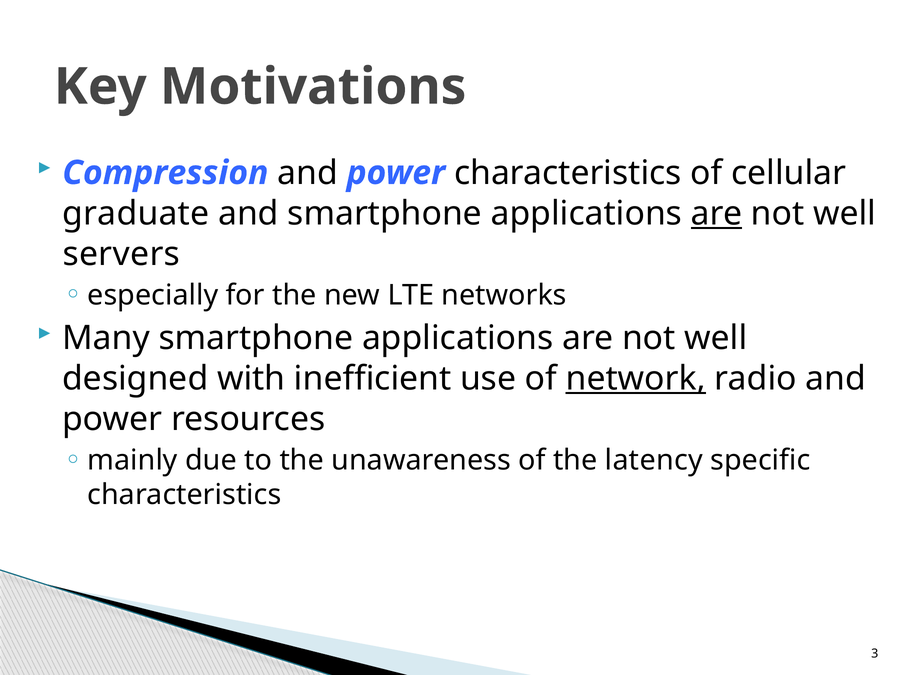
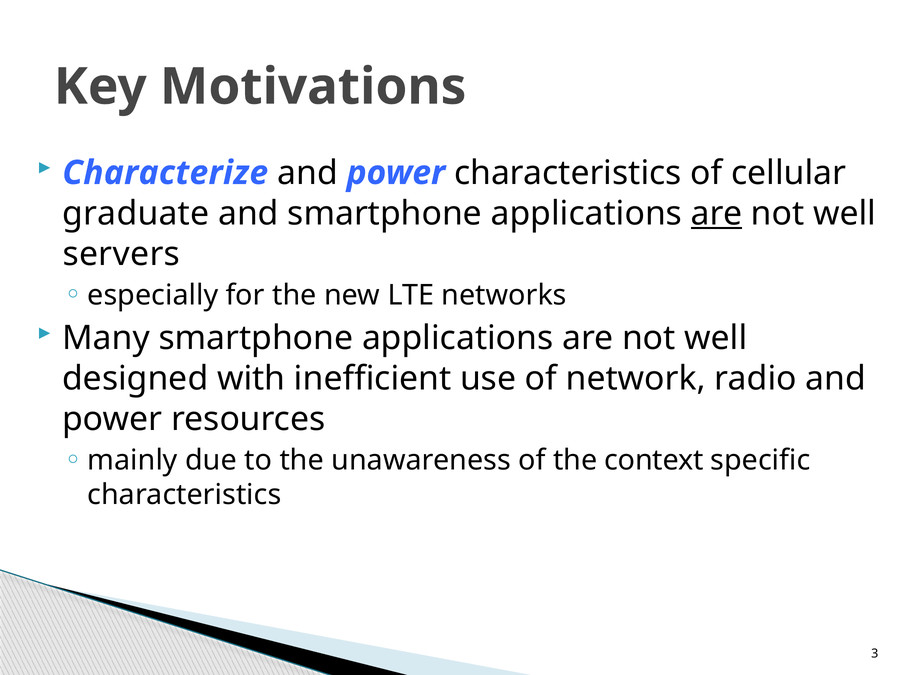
Compression: Compression -> Characterize (165, 173)
network underline: present -> none (636, 379)
latency: latency -> context (654, 460)
